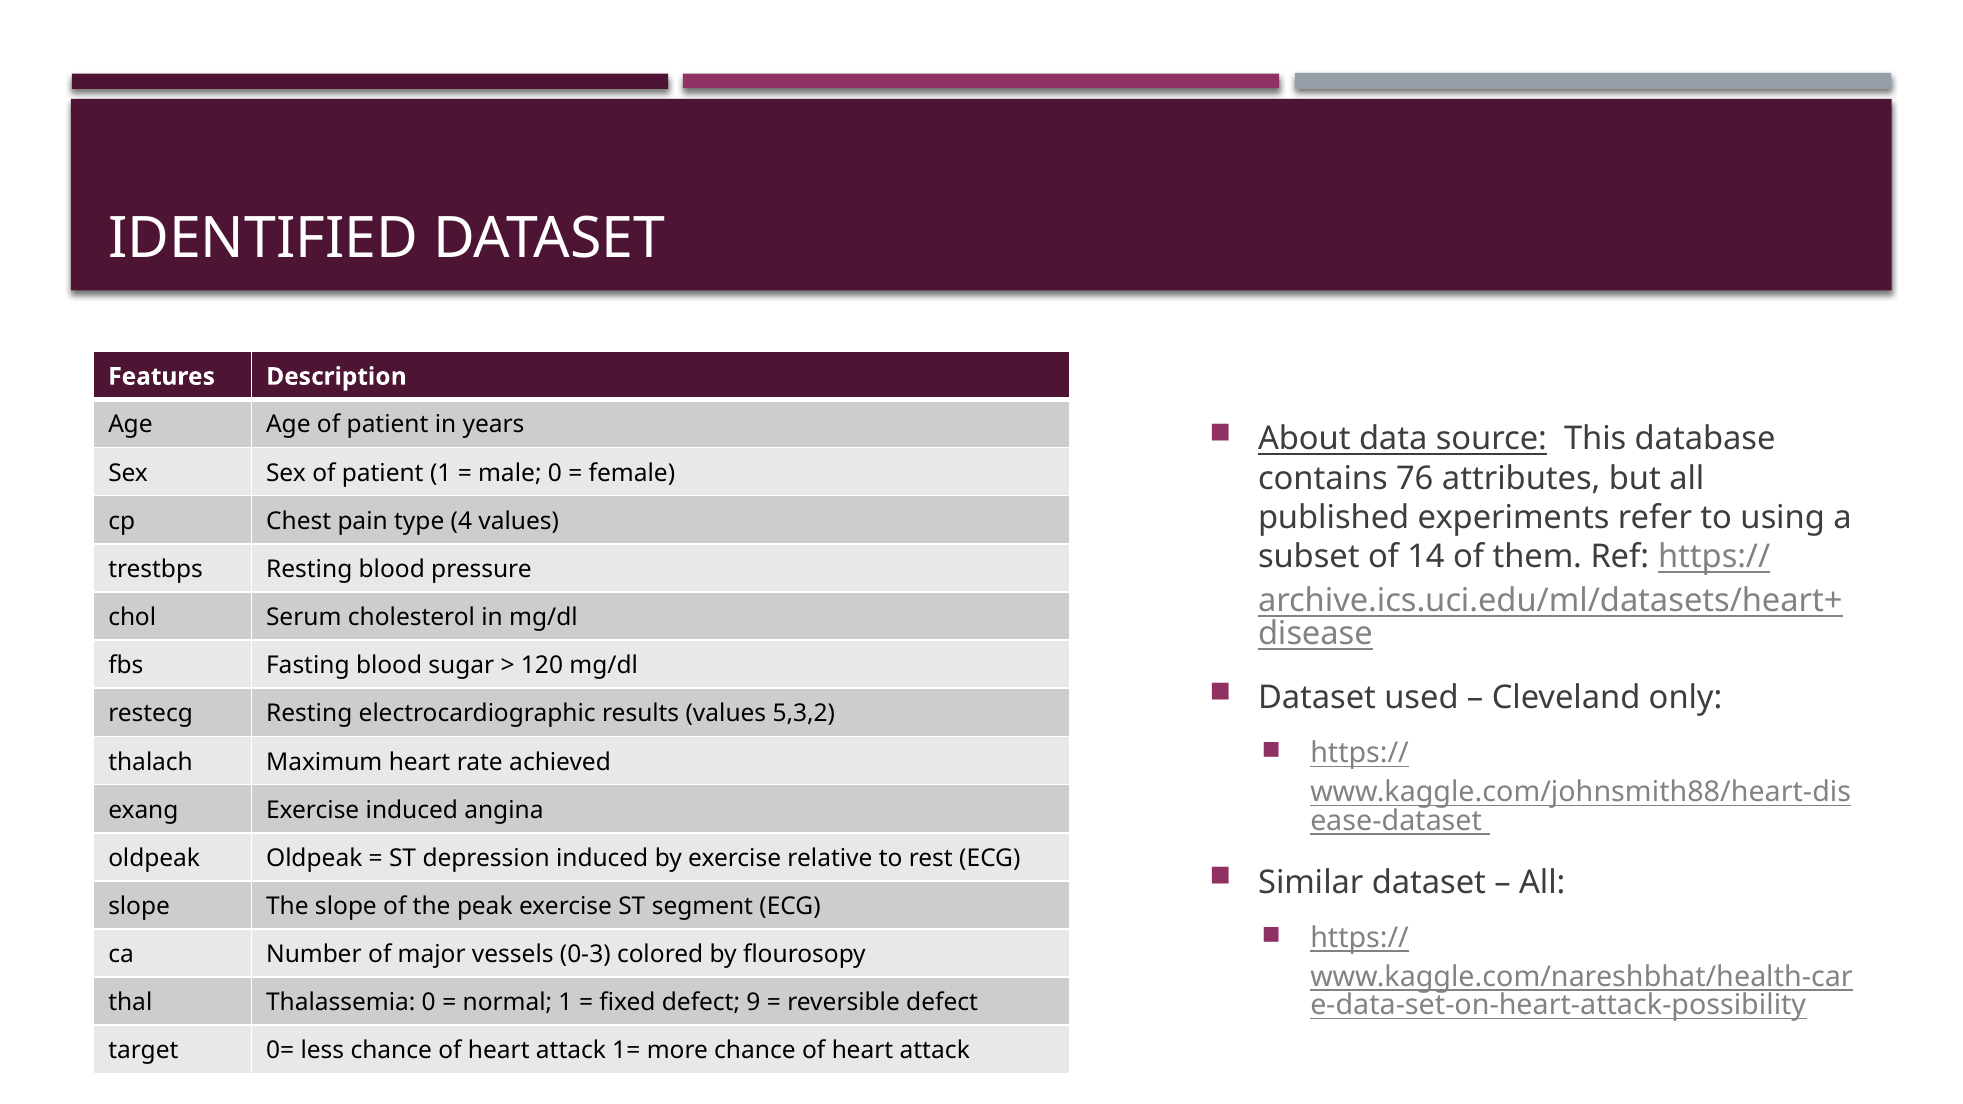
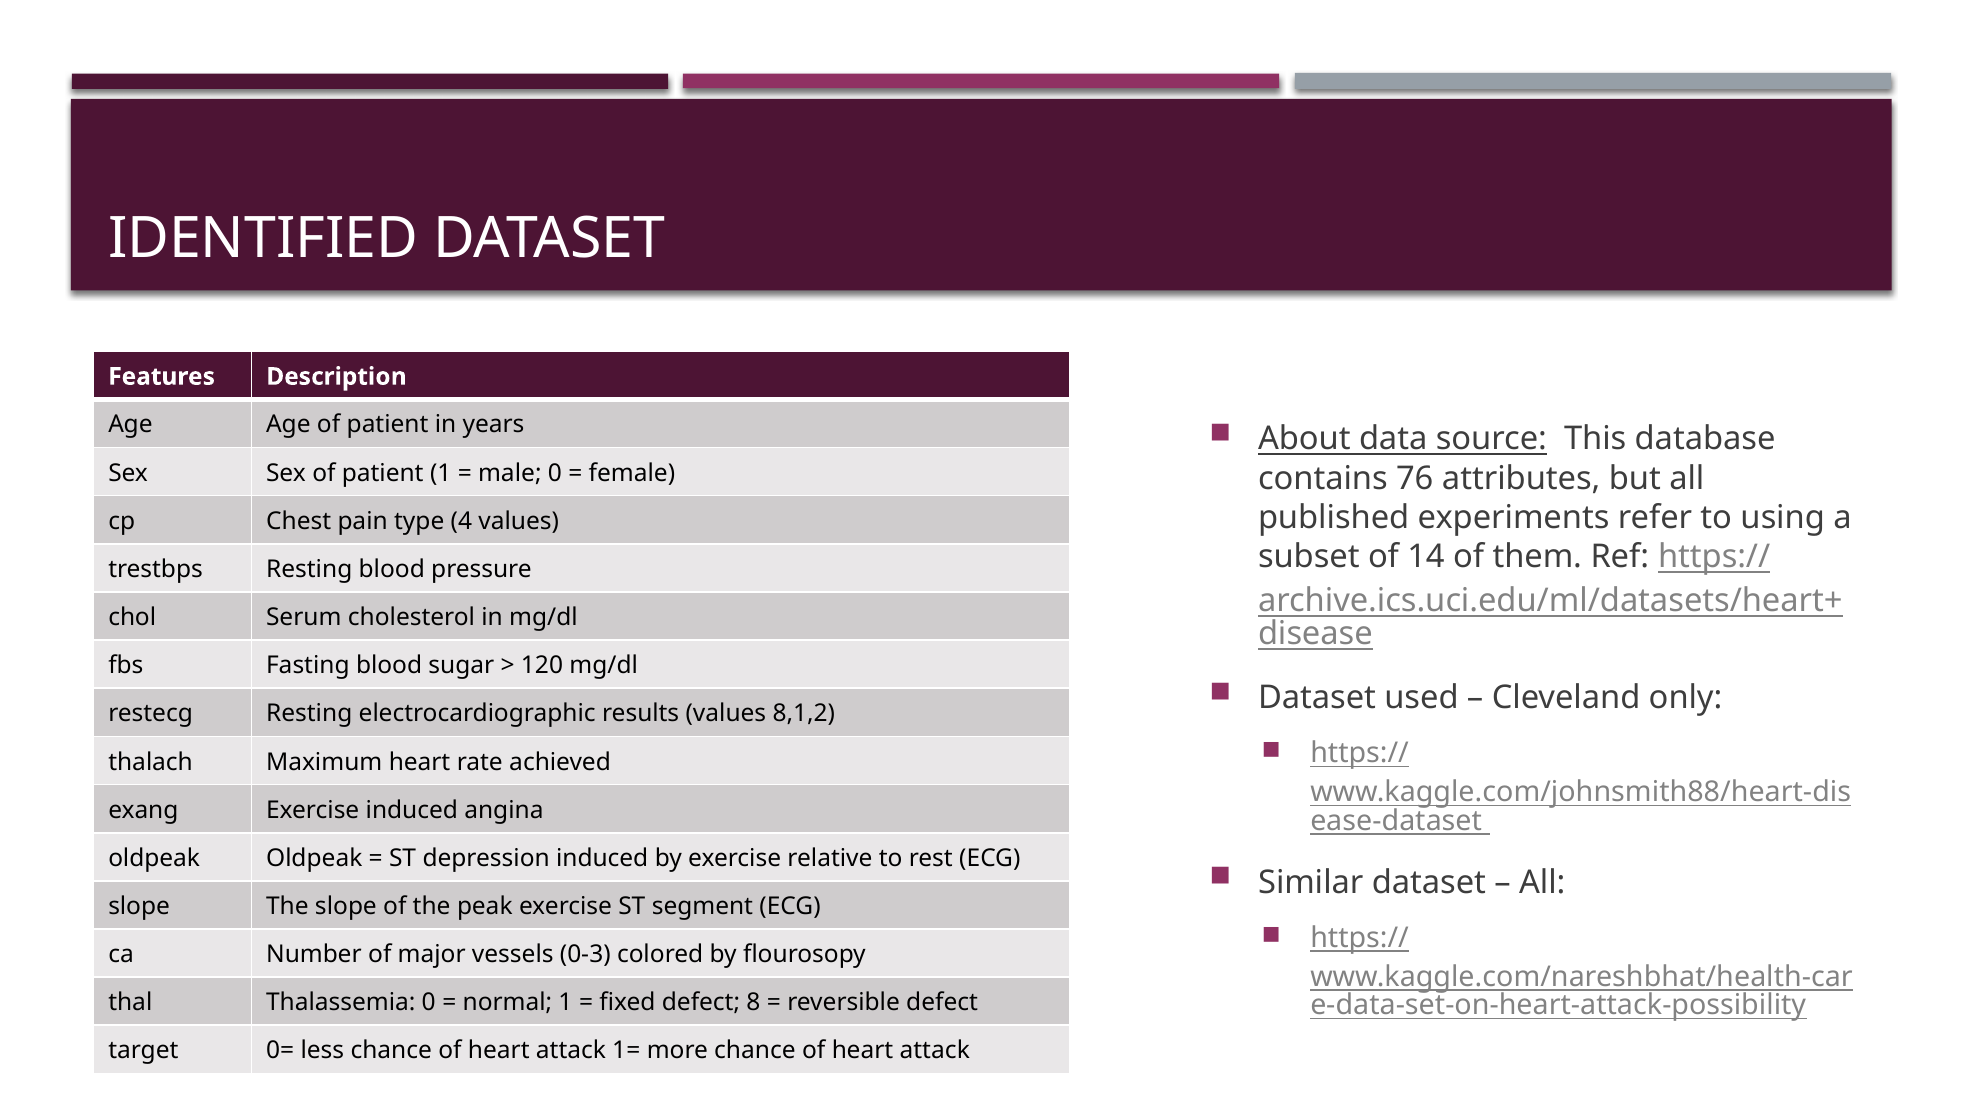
5,3,2: 5,3,2 -> 8,1,2 (804, 714)
9: 9 -> 8 (753, 1003)
